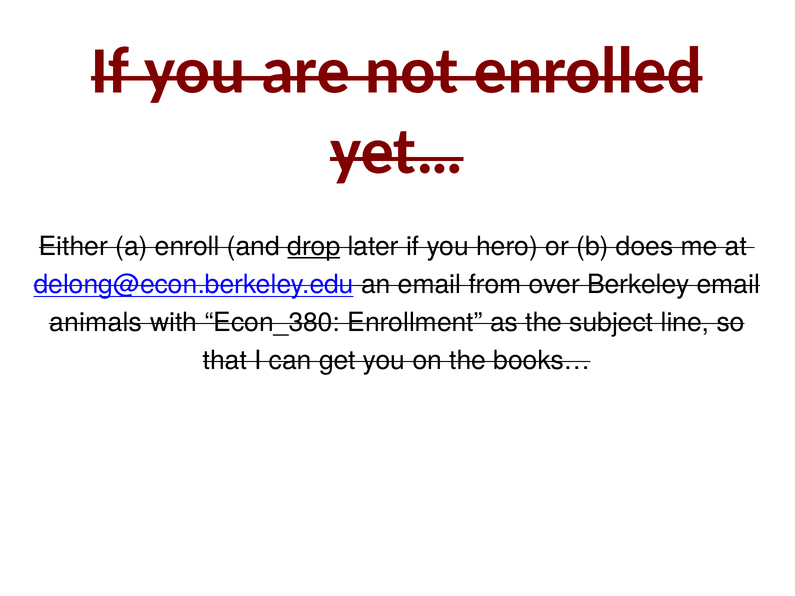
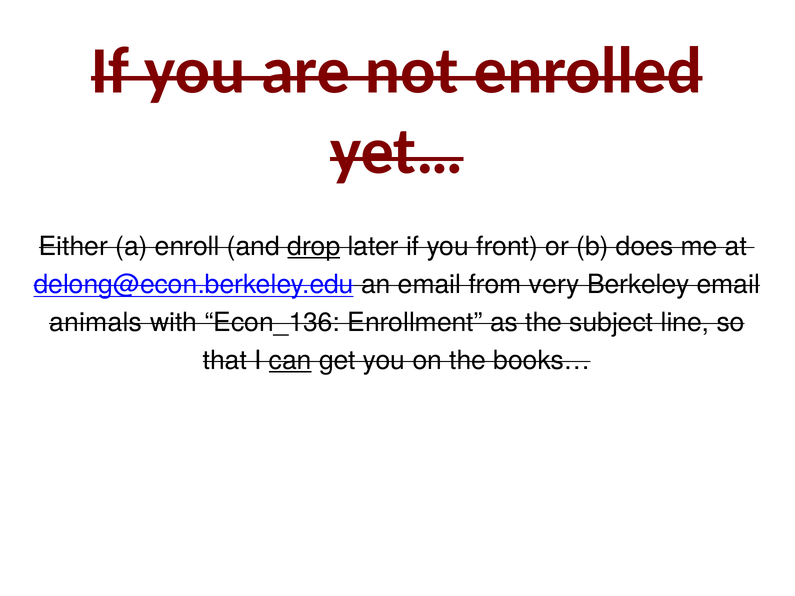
hero: hero -> front (507, 246)
over: over -> very (554, 285)
Econ_380: Econ_380 -> Econ_136 (272, 323)
can underline: none -> present (290, 361)
